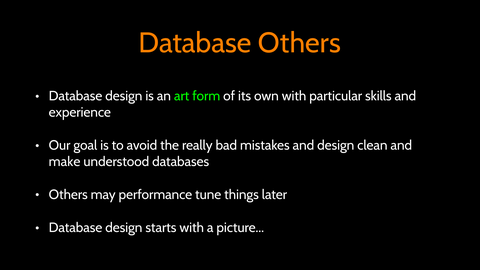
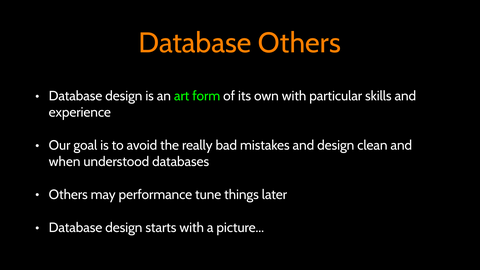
make: make -> when (65, 162)
